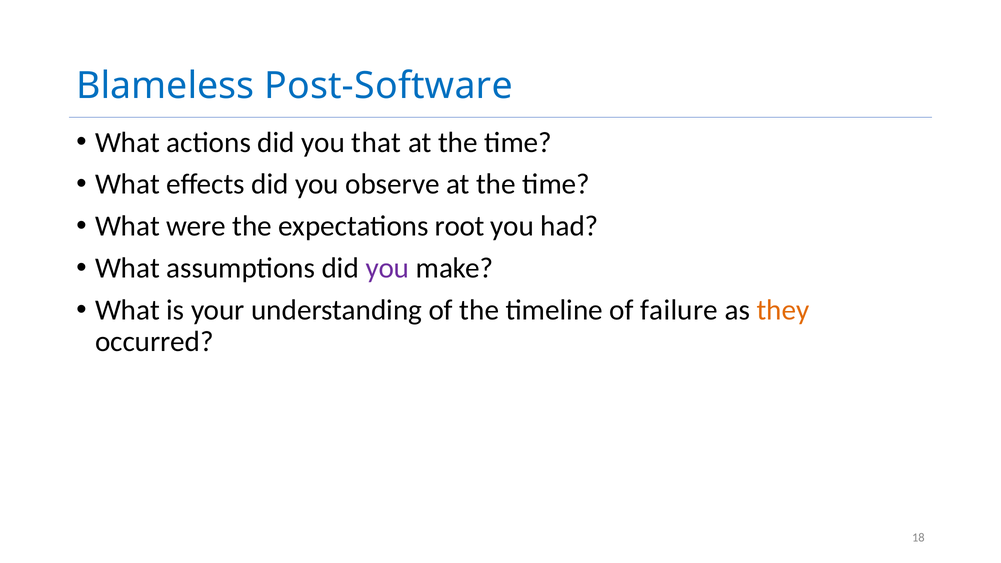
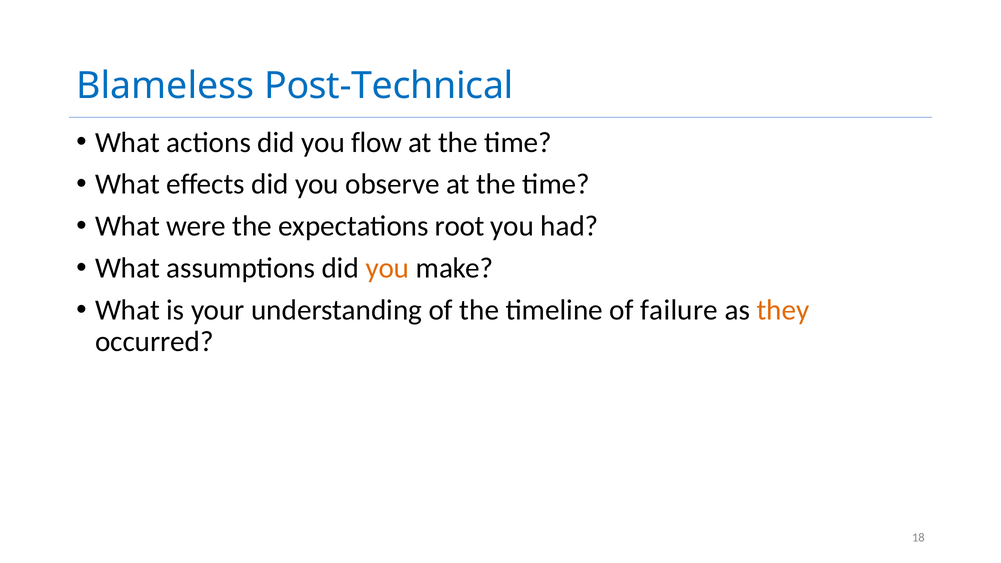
Post-Software: Post-Software -> Post-Technical (389, 86)
that: that -> flow (377, 142)
you colour: purple -> orange (387, 268)
